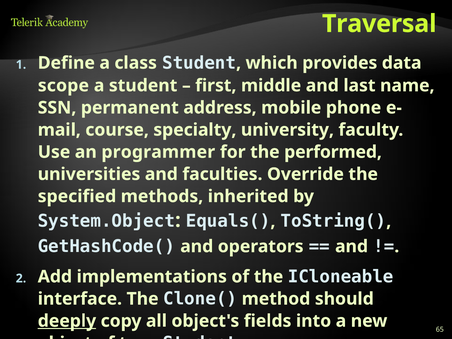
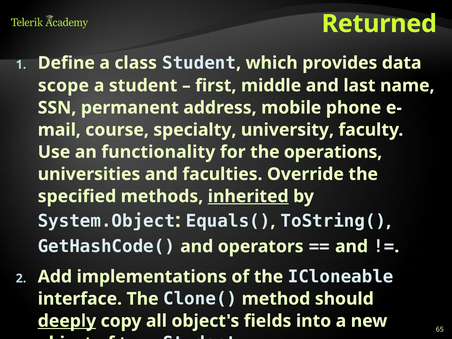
Traversal: Traversal -> Returned (379, 24)
programmer: programmer -> functionality (158, 152)
performed: performed -> operations (333, 152)
inherited underline: none -> present (248, 196)
